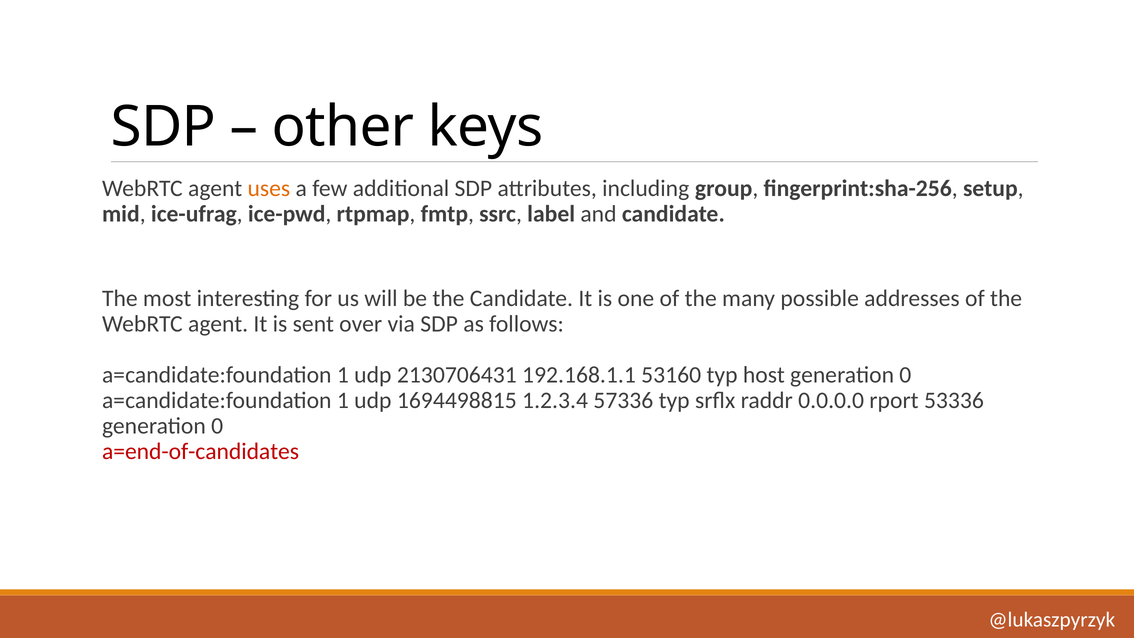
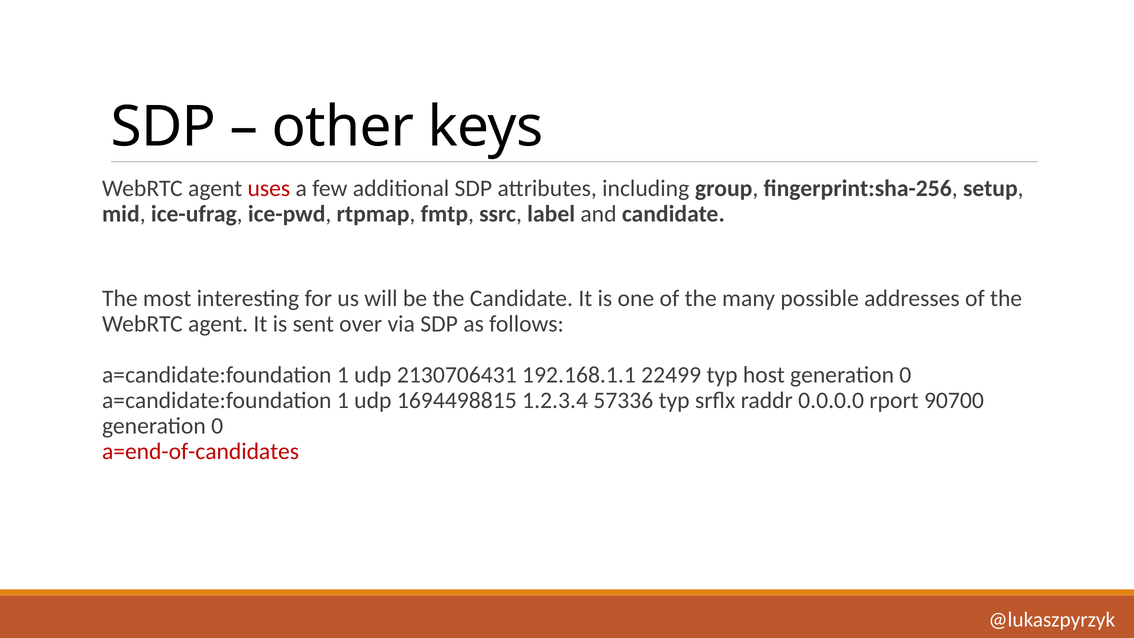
uses colour: orange -> red (269, 189)
53160: 53160 -> 22499 (671, 375)
53336: 53336 -> 90700 (954, 401)
